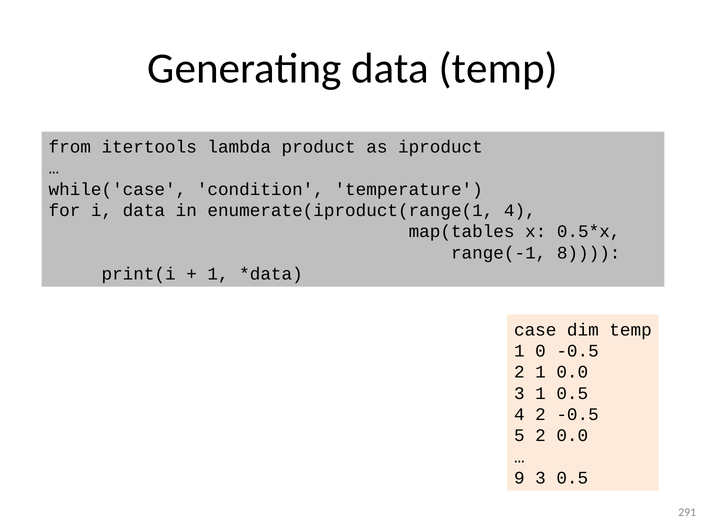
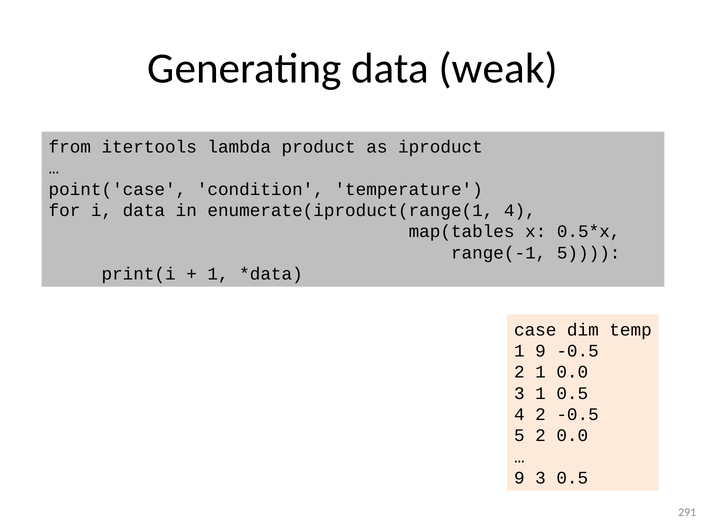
data temp: temp -> weak (498, 68)
while('case: while('case -> point('case (117, 189)
range(-1 8: 8 -> 5 (589, 253)
1 0: 0 -> 9 (541, 351)
